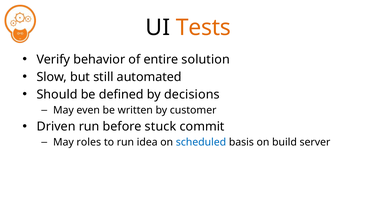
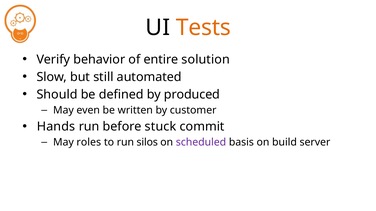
decisions: decisions -> produced (192, 95)
Driven: Driven -> Hands (56, 127)
idea: idea -> silos (147, 143)
scheduled colour: blue -> purple (201, 143)
